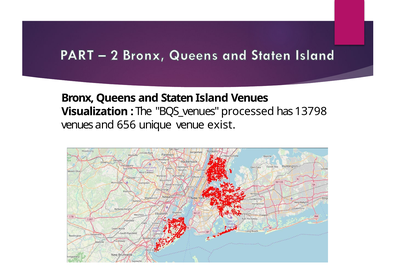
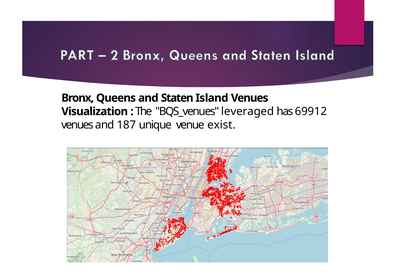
processed: processed -> leveraged (248, 112)
13798: 13798 -> 69912 (311, 112)
656: 656 -> 187 (126, 125)
